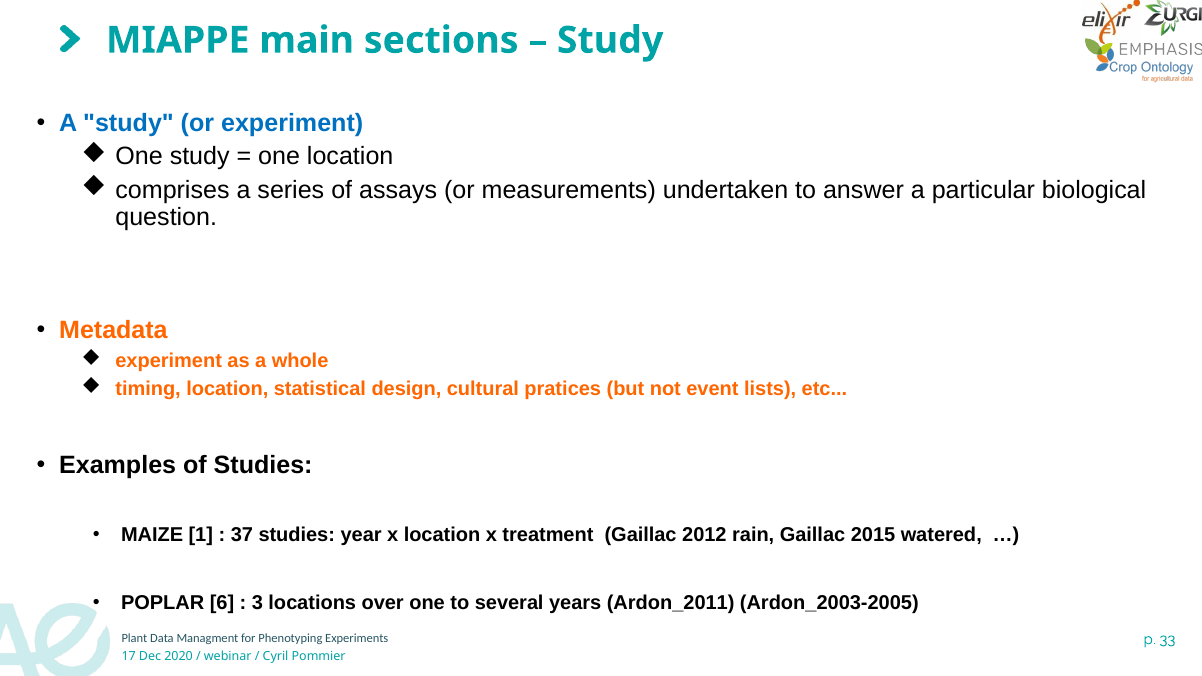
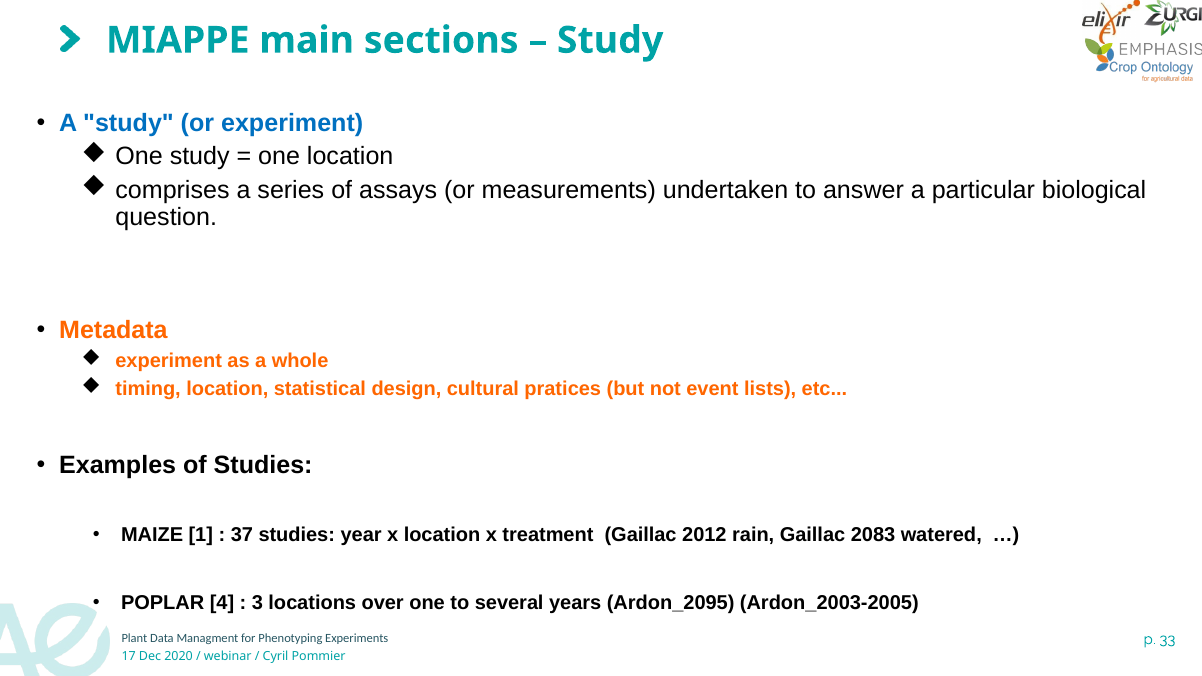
2015: 2015 -> 2083 (873, 535)
6: 6 -> 4 (222, 603)
Ardon_2011: Ardon_2011 -> Ardon_2095 (671, 603)
